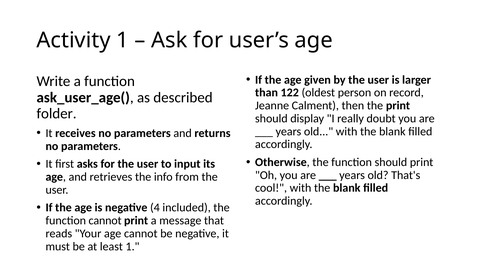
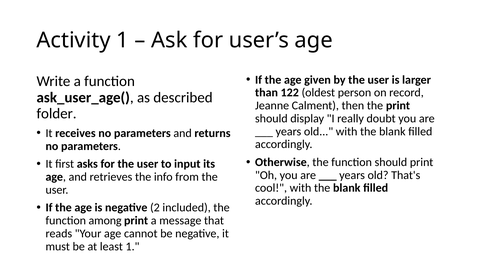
4: 4 -> 2 (155, 208)
function cannot: cannot -> among (105, 221)
